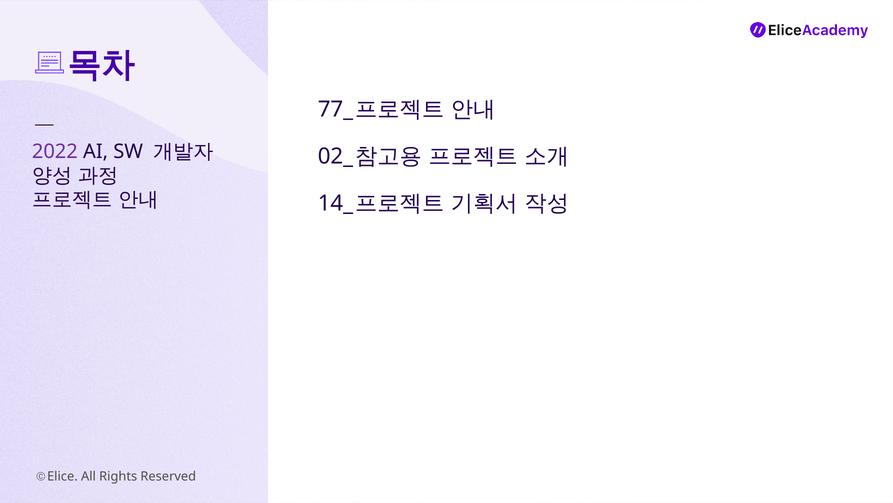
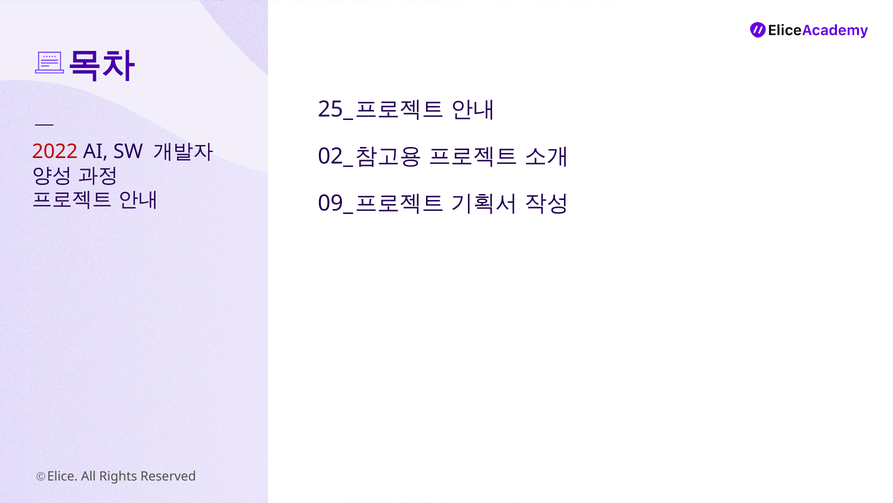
77_: 77_ -> 25_ (335, 110)
2022 colour: purple -> red (55, 151)
14_: 14_ -> 09_ (335, 203)
